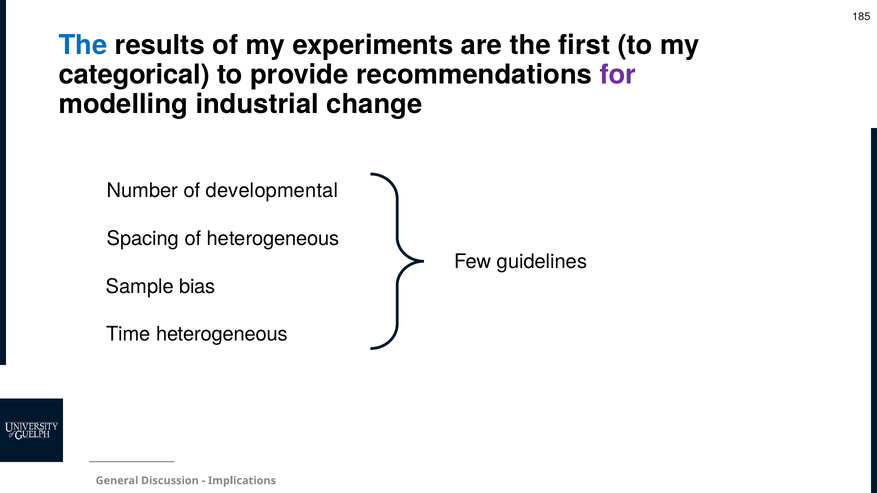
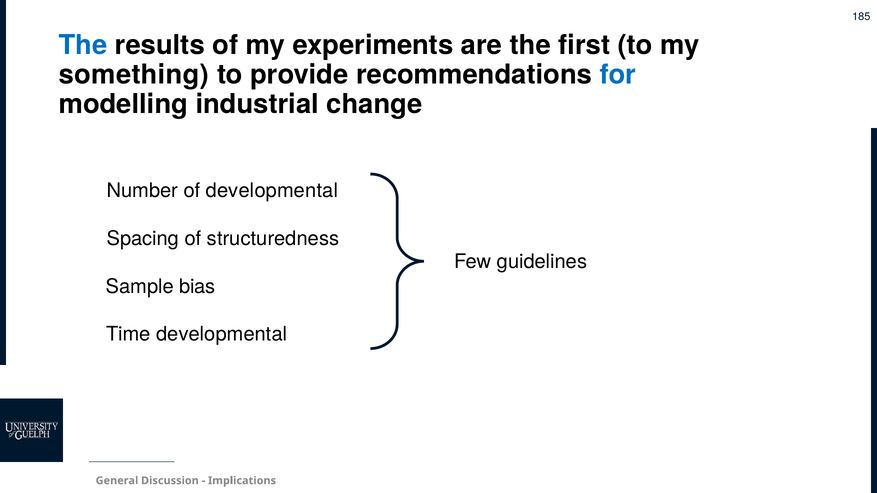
categorical: categorical -> something (134, 75)
for colour: purple -> blue (618, 75)
of heterogeneous: heterogeneous -> structuredness (273, 239)
Time heterogeneous: heterogeneous -> developmental (222, 335)
